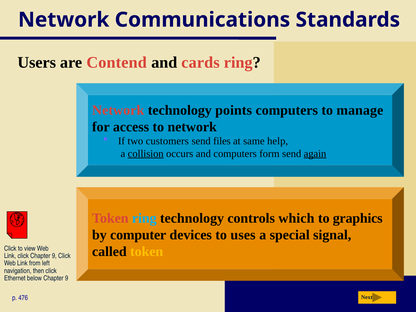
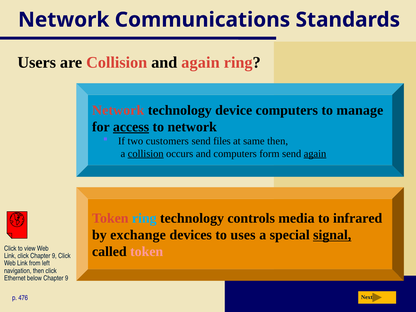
are Contend: Contend -> Collision (117, 63)
and cards: cards -> again (200, 63)
points: points -> device (234, 110)
access underline: none -> present (131, 127)
same help: help -> then (278, 141)
which: which -> media (296, 218)
graphics: graphics -> infrared (358, 218)
computer: computer -> exchange (138, 235)
signal underline: none -> present (332, 235)
token colour: yellow -> pink (147, 252)
